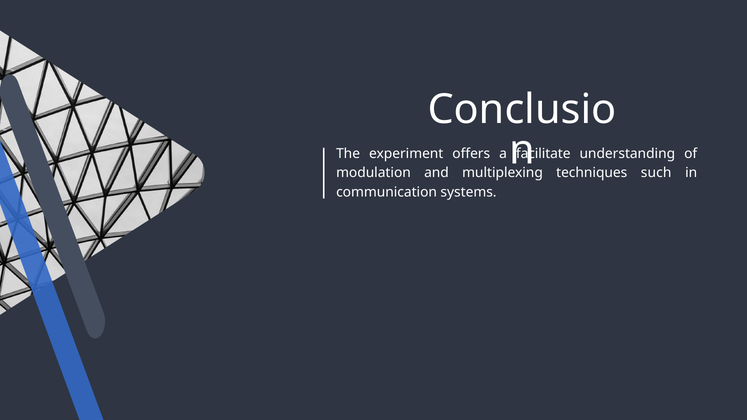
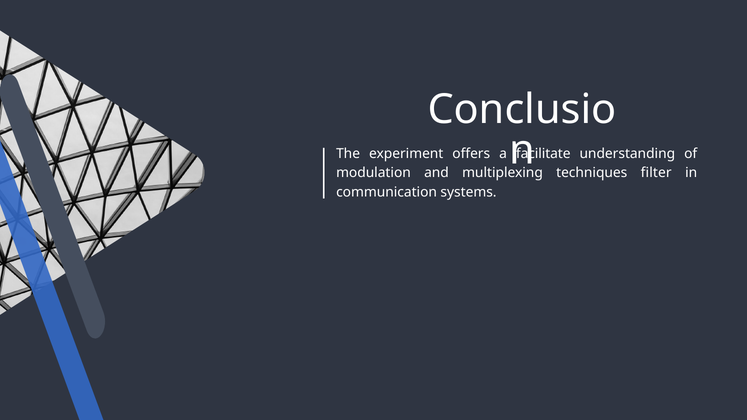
such: such -> filter (656, 173)
